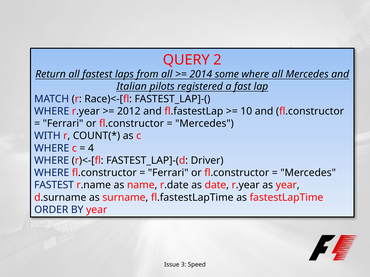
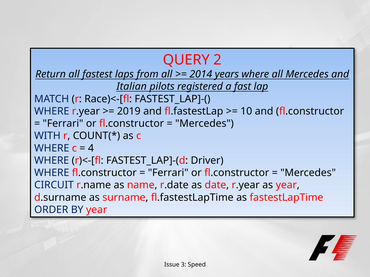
some: some -> years (227, 74)
2012: 2012 -> 2019 (129, 111)
FASTEST: FASTEST -> CIRCUIT (54, 185)
